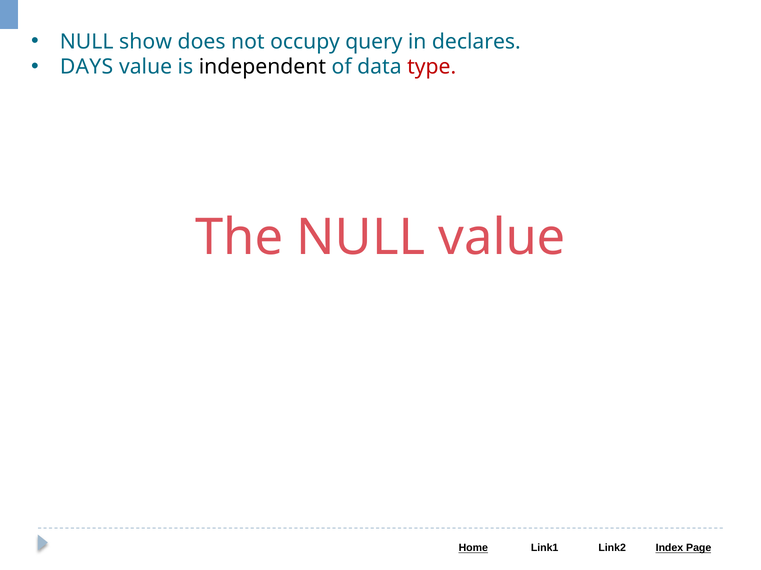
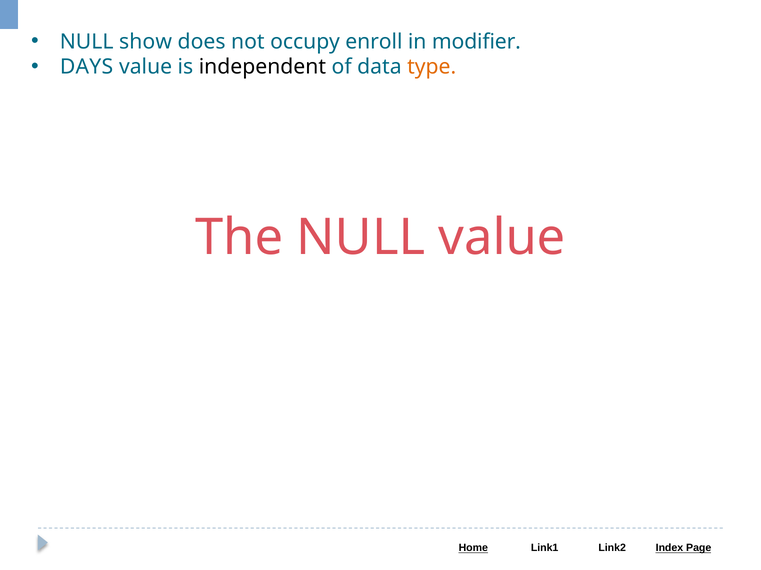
query: query -> enroll (374, 42)
declares: declares -> modifier (476, 42)
type colour: red -> orange (432, 67)
